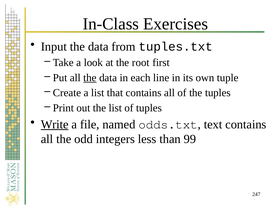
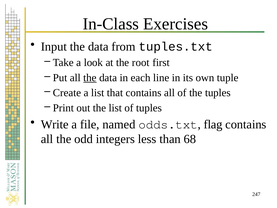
Write underline: present -> none (55, 124)
text: text -> flag (213, 124)
99: 99 -> 68 (190, 139)
